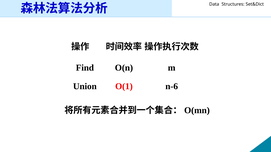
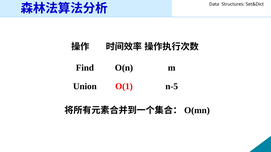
n-6: n-6 -> n-5 (172, 87)
